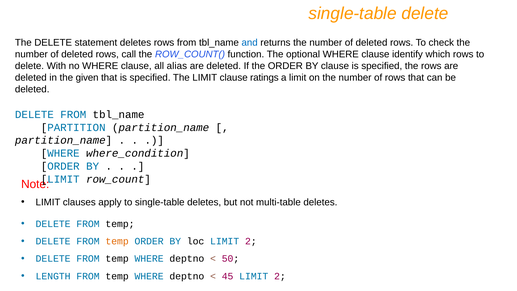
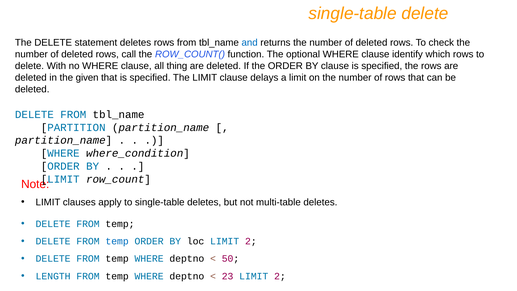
alias: alias -> thing (177, 66)
ratings: ratings -> delays (264, 77)
temp colour: orange -> blue (117, 241)
45: 45 -> 23 (228, 276)
